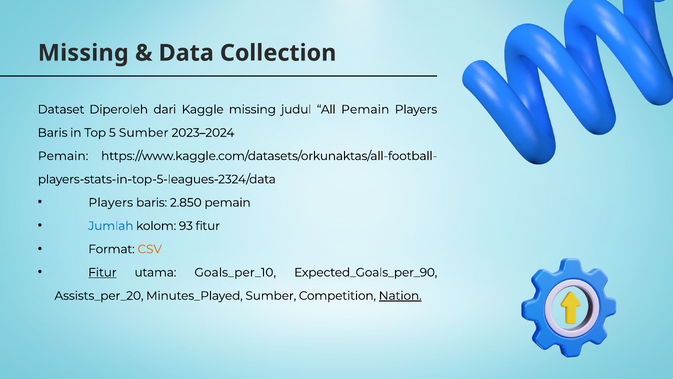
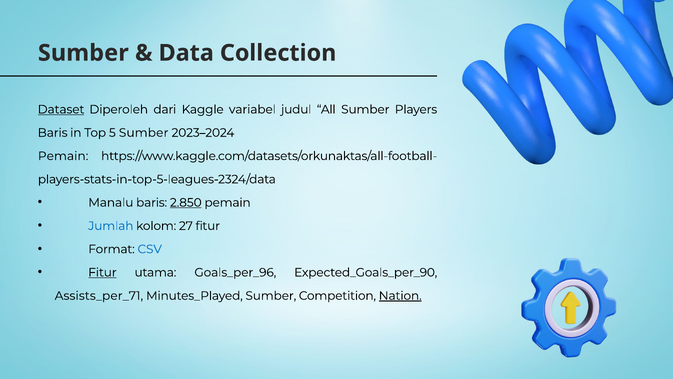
Missing: Missing -> Sumber (83, 53)
Dataset underline: none -> present (61, 109)
Kaggle missing: missing -> variabel (252, 109)
All Pemain: Pemain -> Sumber (365, 109)
Players: Players -> Manalu (111, 202)
2.850 underline: none -> present (186, 202)
93: 93 -> 27 (186, 226)
CSV colour: orange -> blue (150, 249)
Goals_per_10: Goals_per_10 -> Goals_per_96 (235, 272)
Assists_per_20: Assists_per_20 -> Assists_per_71 (99, 295)
